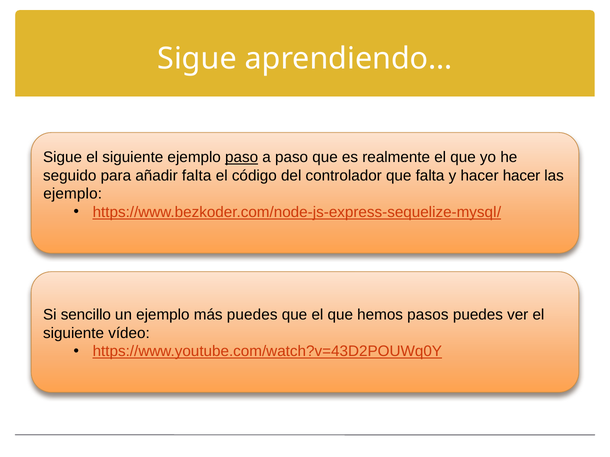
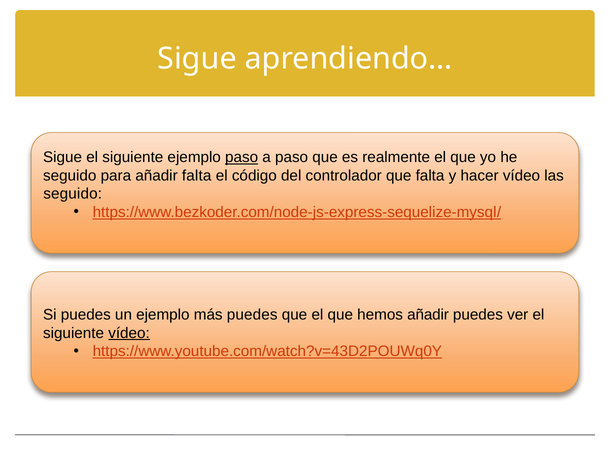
hacer hacer: hacer -> vídeo (521, 176)
ejemplo: ejemplo -> seguido (73, 194)
Si sencillo: sencillo -> puedes (86, 315)
hemos pasos: pasos -> añadir (428, 315)
vídeo underline: none -> present (129, 333)
